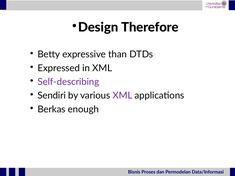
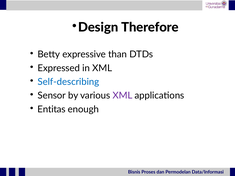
Self-describing colour: purple -> blue (68, 82)
Sendiri: Sendiri -> Sensor (52, 96)
Berkas: Berkas -> Entitas (52, 109)
